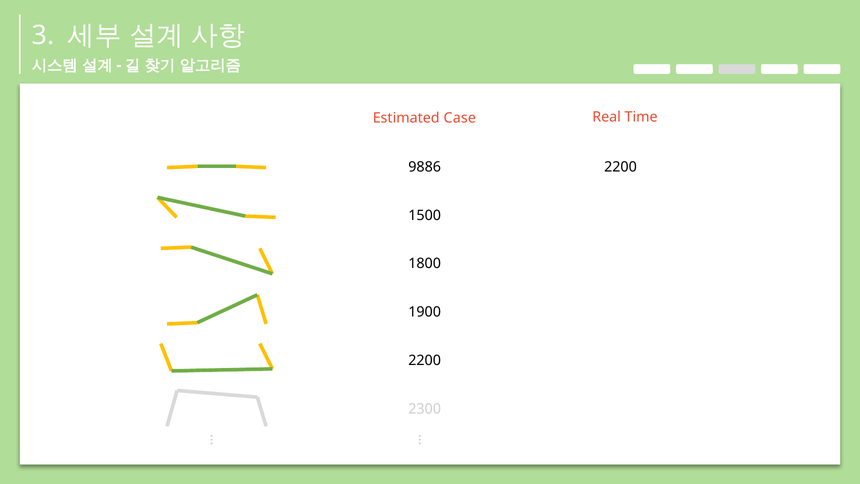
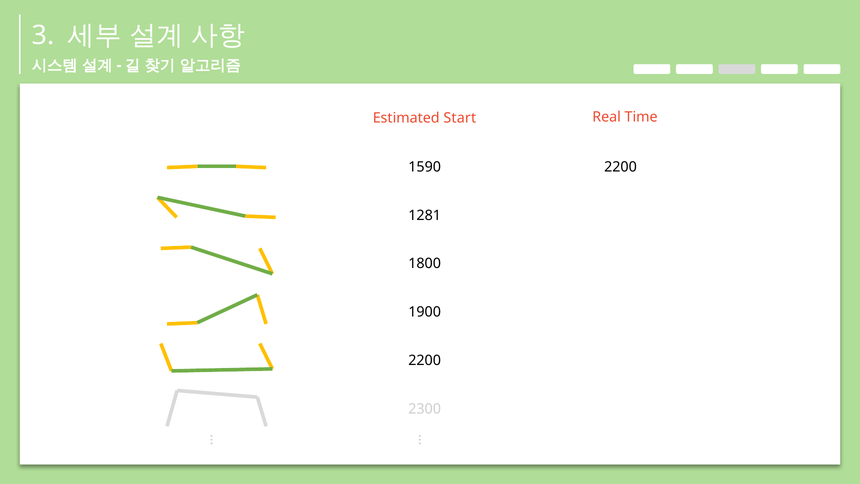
Case: Case -> Start (460, 118)
9886: 9886 -> 1590 (425, 167)
1500: 1500 -> 1281 (425, 215)
